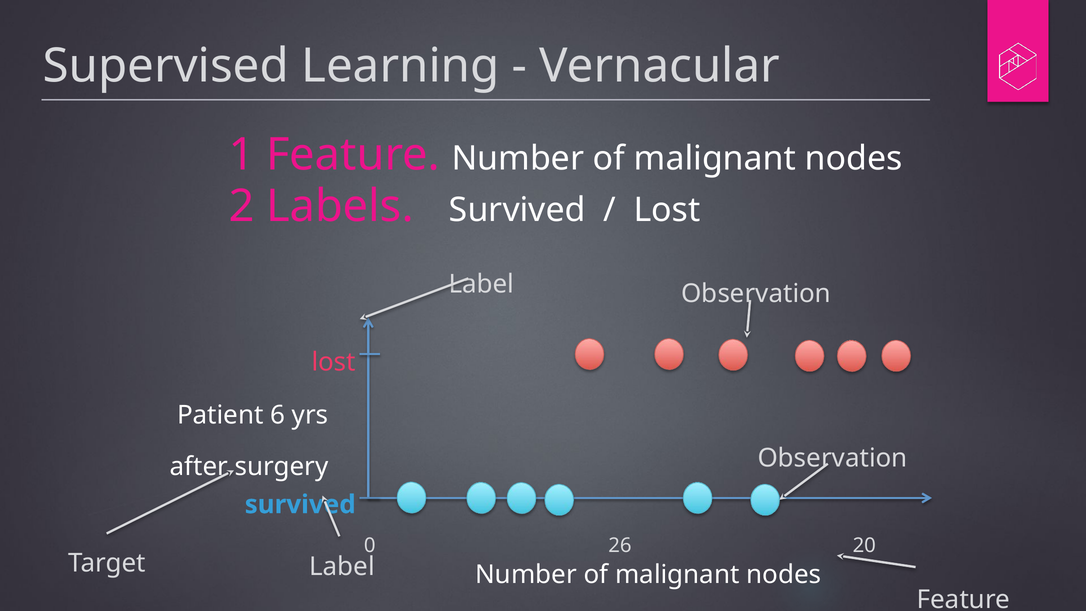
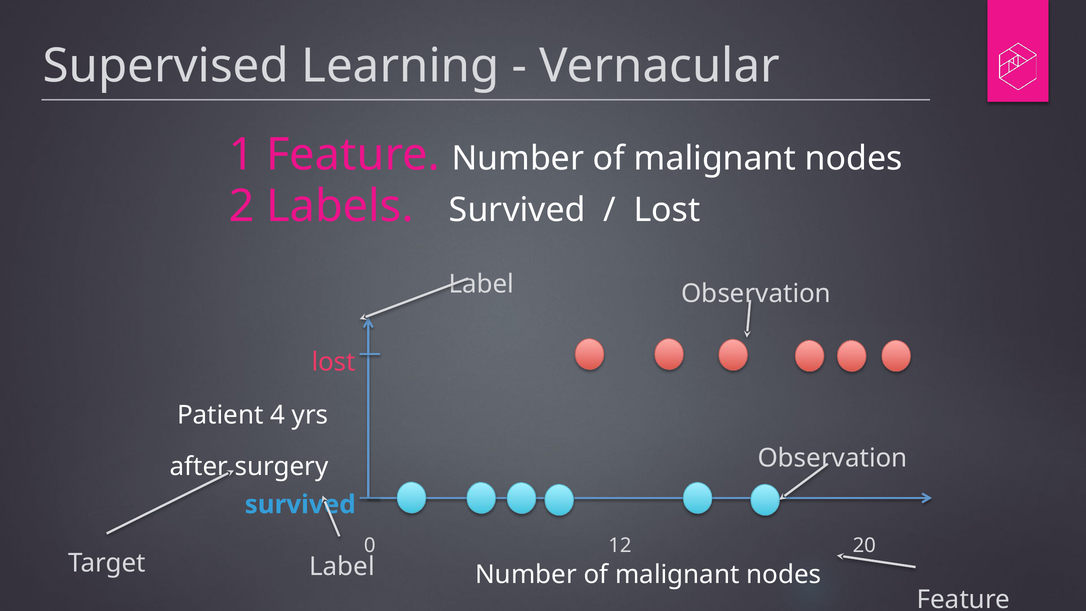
6: 6 -> 4 (278, 415)
26: 26 -> 12 (620, 545)
